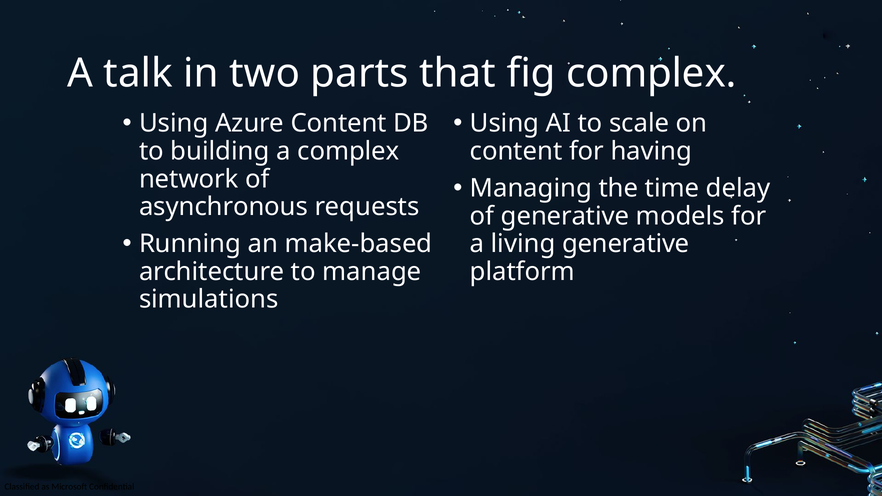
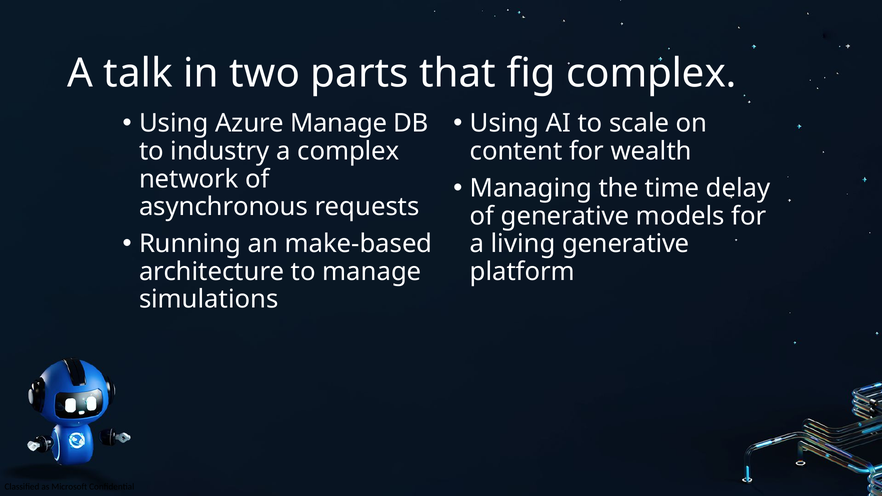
Azure Content: Content -> Manage (339, 124)
building: building -> industry (220, 151)
having: having -> wealth (651, 151)
